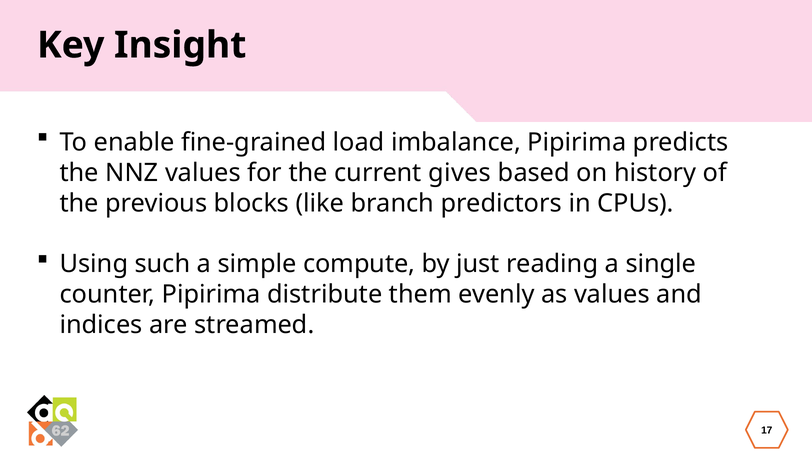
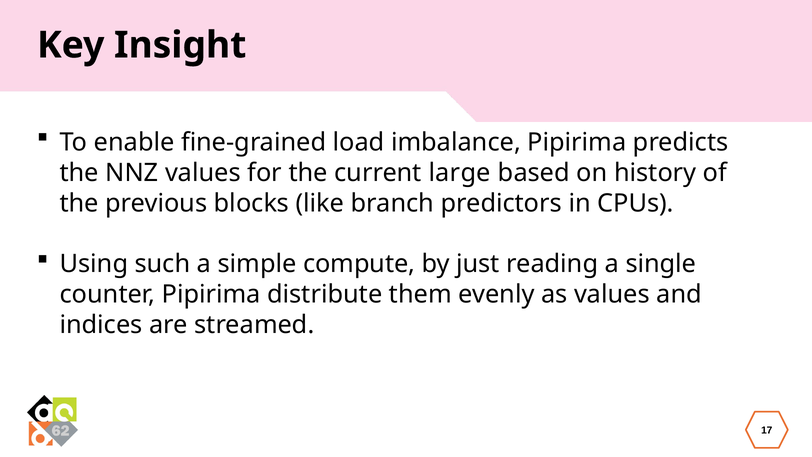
gives: gives -> large (460, 173)
